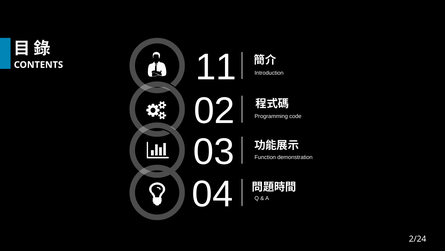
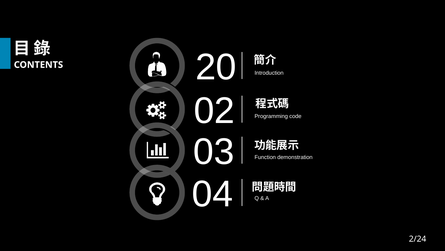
11: 11 -> 20 (216, 67)
